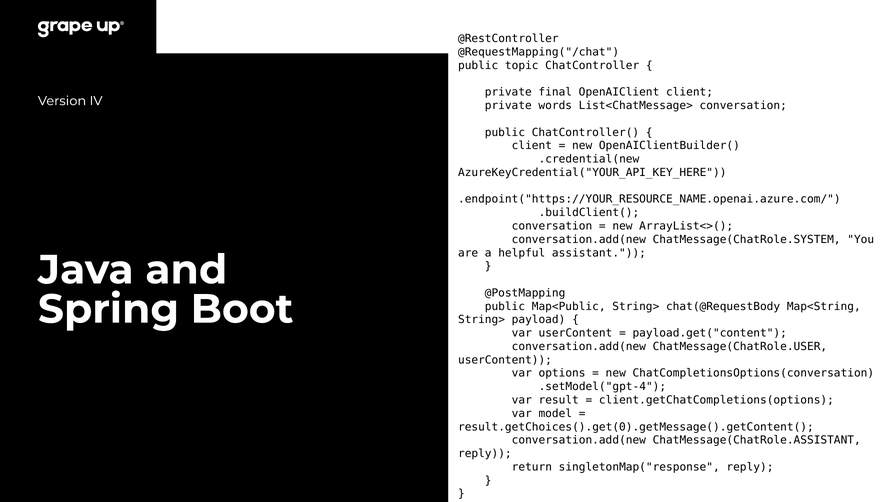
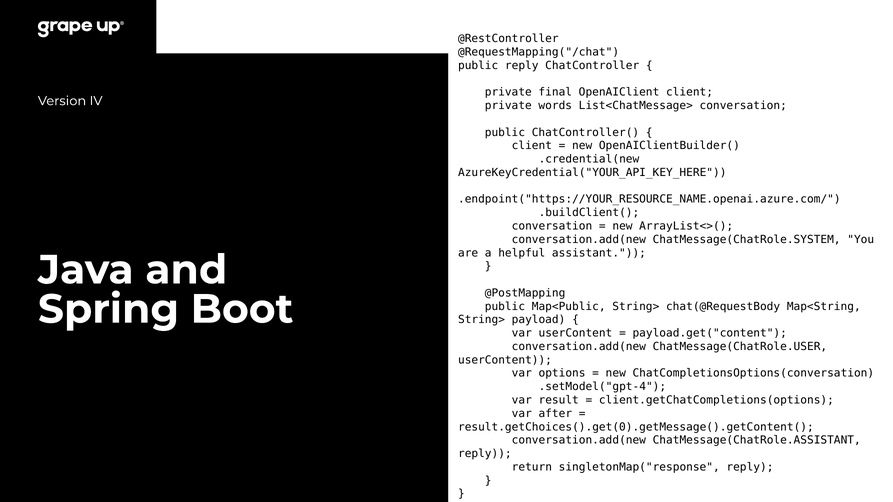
public topic: topic -> reply (522, 65)
model: model -> after (555, 414)
